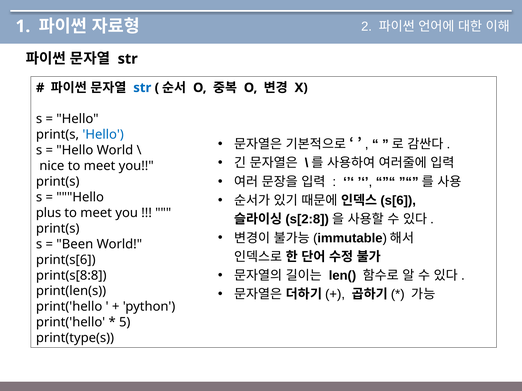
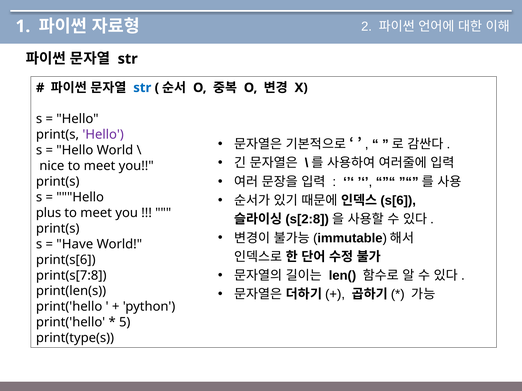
Hello colour: blue -> purple (103, 135)
Been: Been -> Have (75, 244)
print(s[8:8: print(s[8:8 -> print(s[7:8 (71, 276)
